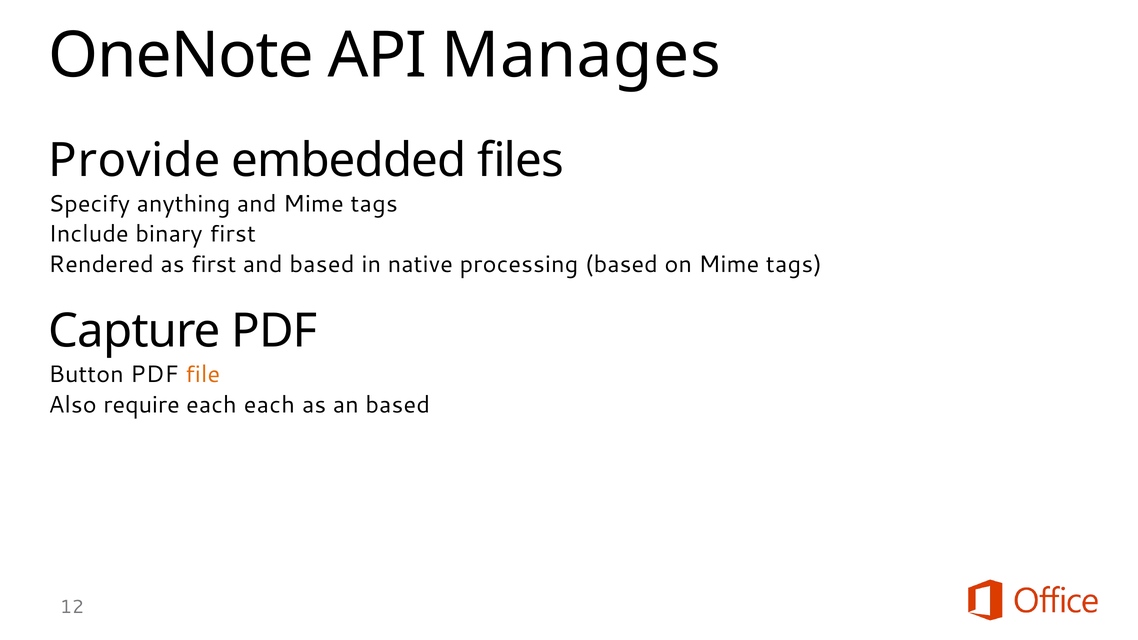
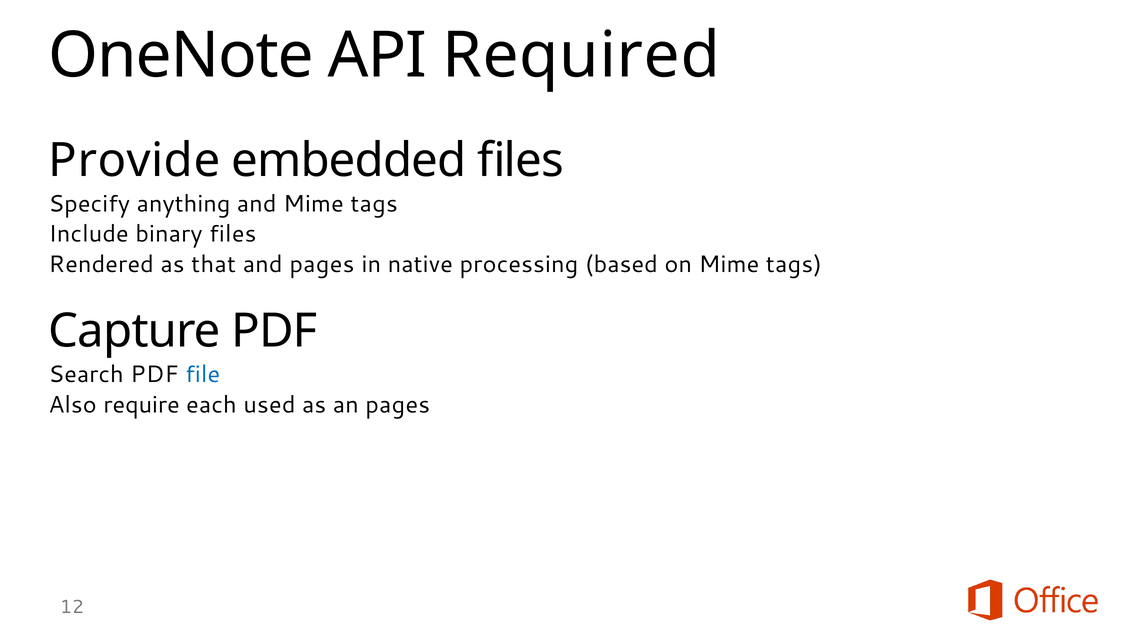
Manages: Manages -> Required (581, 56)
binary first: first -> files (233, 234)
as first: first -> that (214, 265)
and based: based -> pages (322, 265)
Button: Button -> Search (86, 375)
file colour: orange -> blue (203, 375)
each each: each -> used (269, 405)
an based: based -> pages (398, 405)
